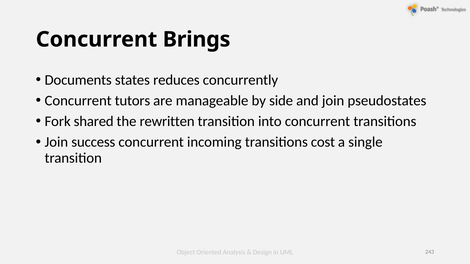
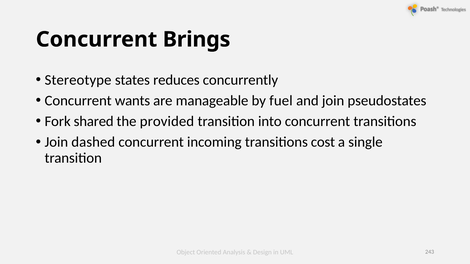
Documents: Documents -> Stereotype (78, 80)
tutors: tutors -> wants (132, 101)
side: side -> fuel (281, 101)
rewritten: rewritten -> provided (167, 121)
success: success -> dashed (93, 142)
